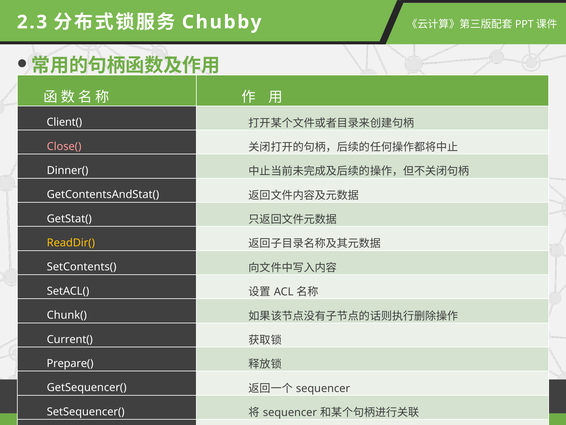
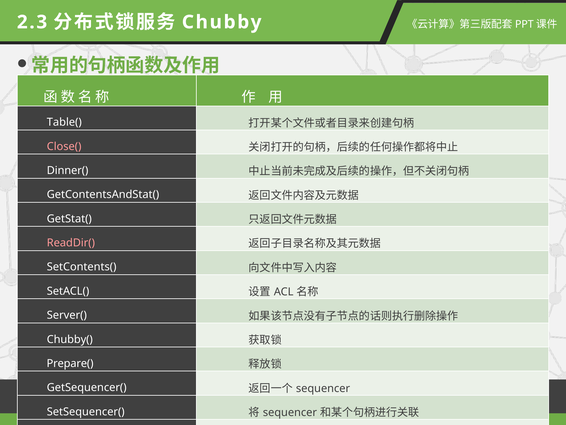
Client(: Client( -> Table( (64, 122)
ReadDir( colour: yellow -> pink (71, 243)
Chunk(: Chunk( -> Server( (67, 315)
Current(: Current( -> Chubby( (70, 339)
